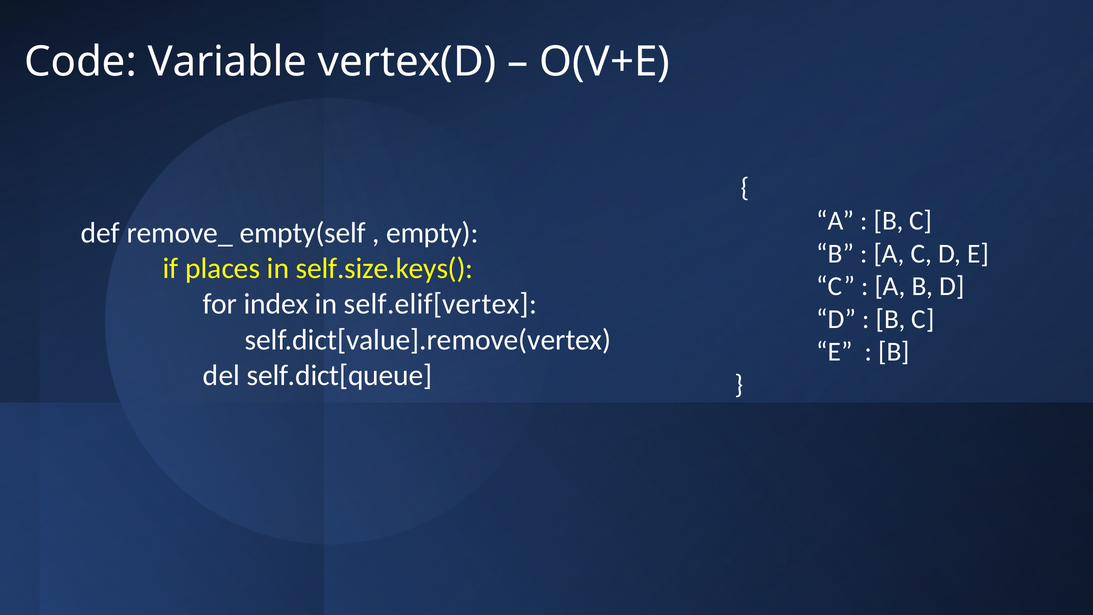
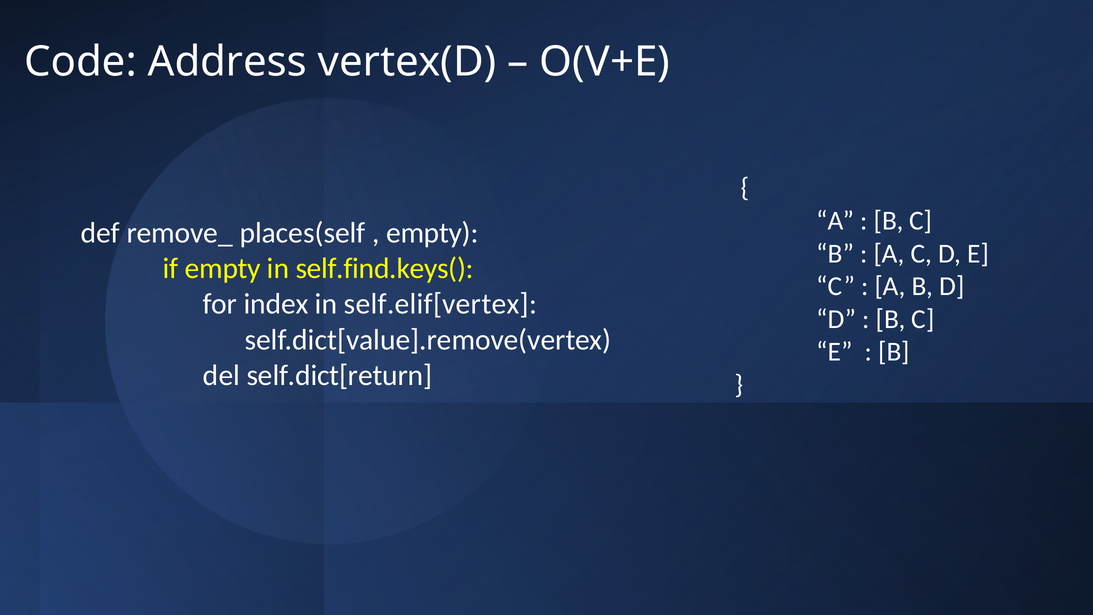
Variable: Variable -> Address (227, 62)
empty(self: empty(self -> places(self (303, 233)
if places: places -> empty (223, 269)
self.size.keys(: self.size.keys( -> self.find.keys( (385, 269)
self.dict[queue: self.dict[queue -> self.dict[return (339, 375)
